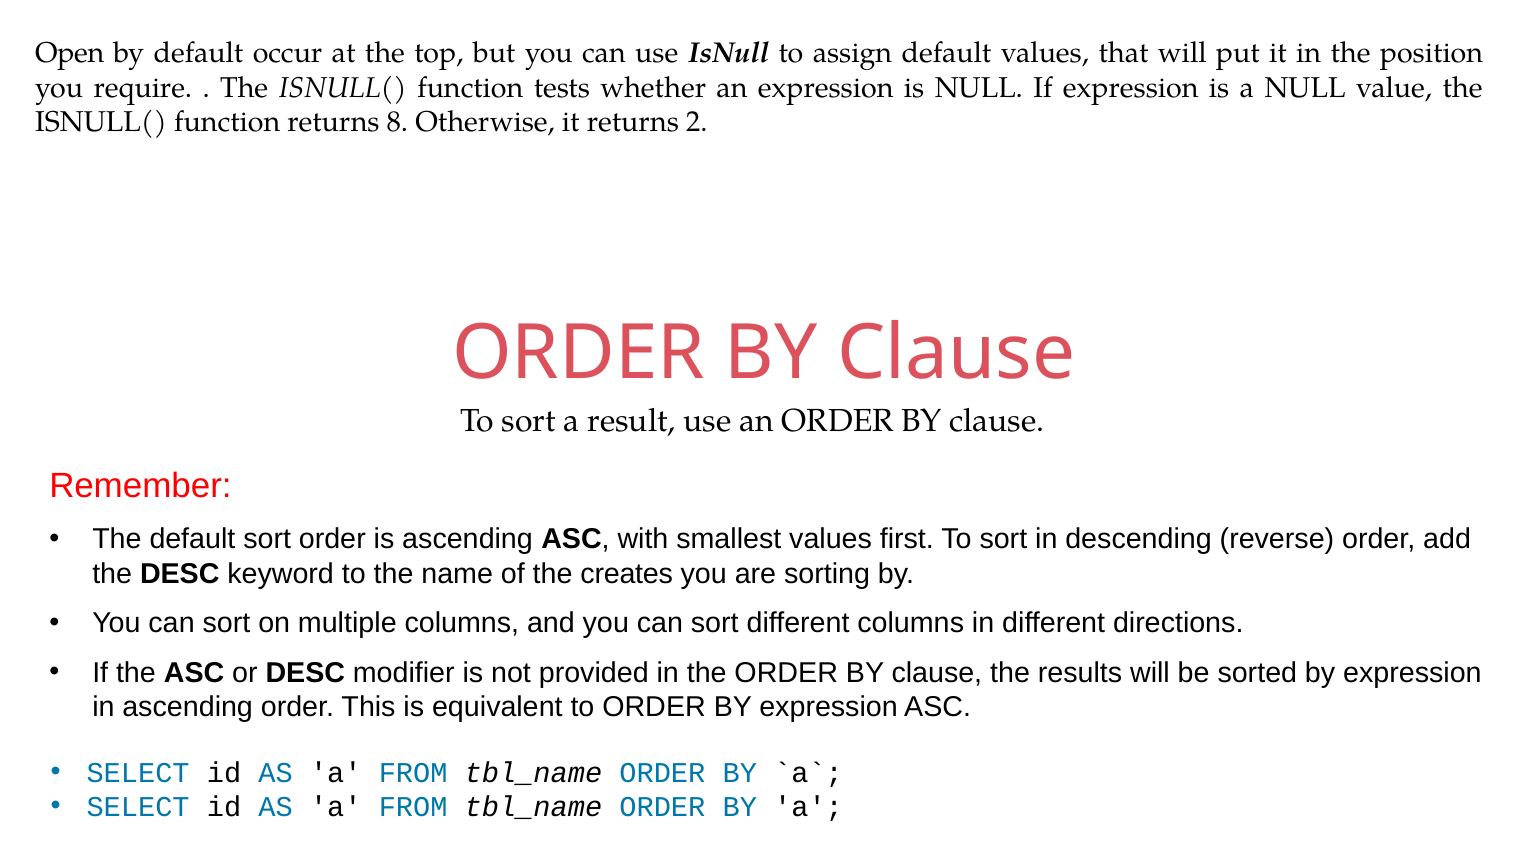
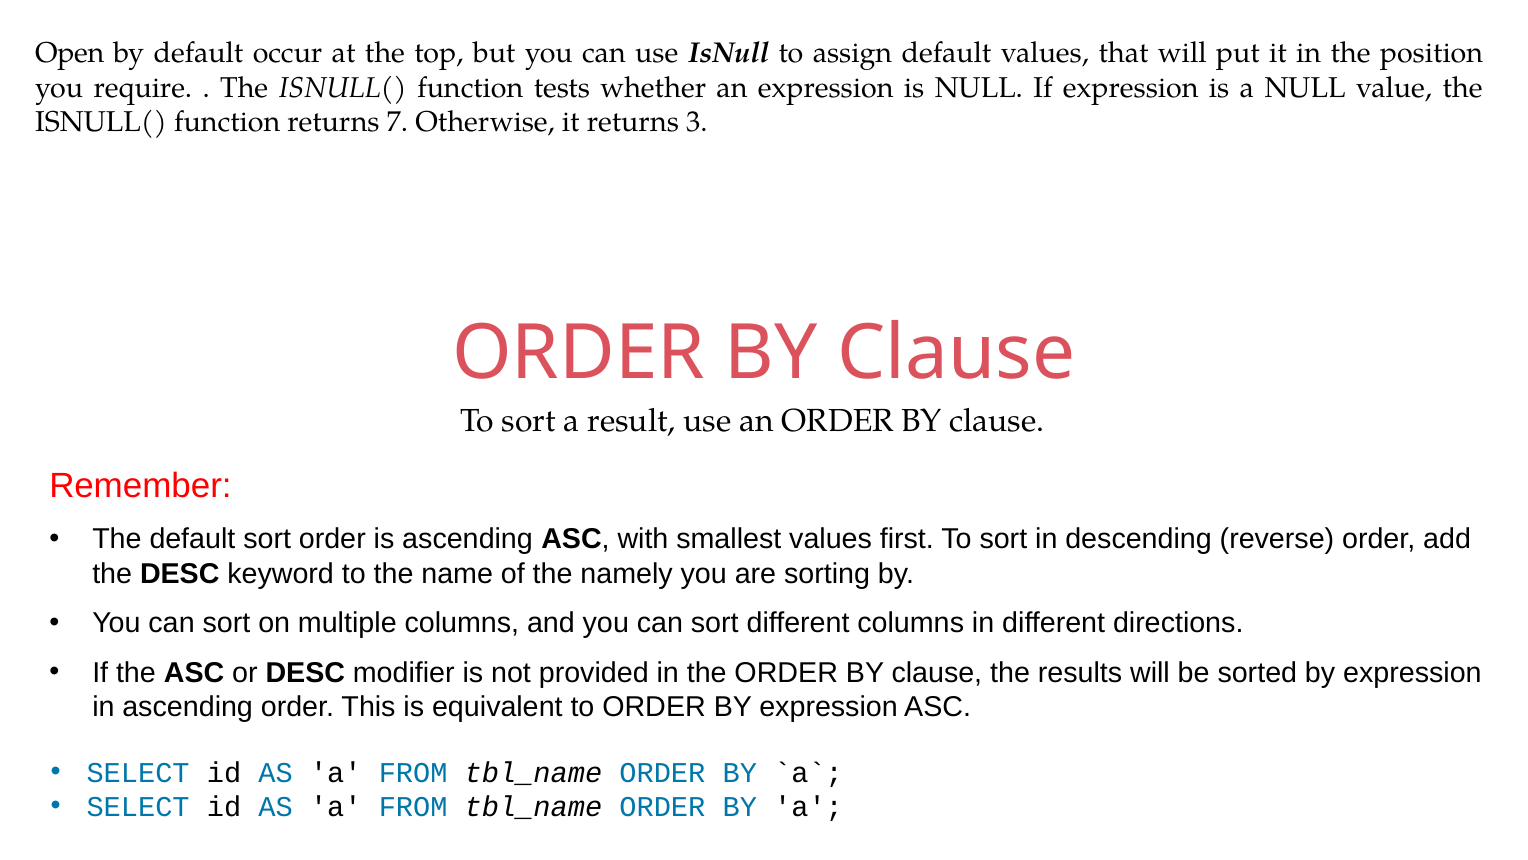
8: 8 -> 7 (397, 122)
2: 2 -> 3 (697, 122)
creates: creates -> namely (627, 573)
